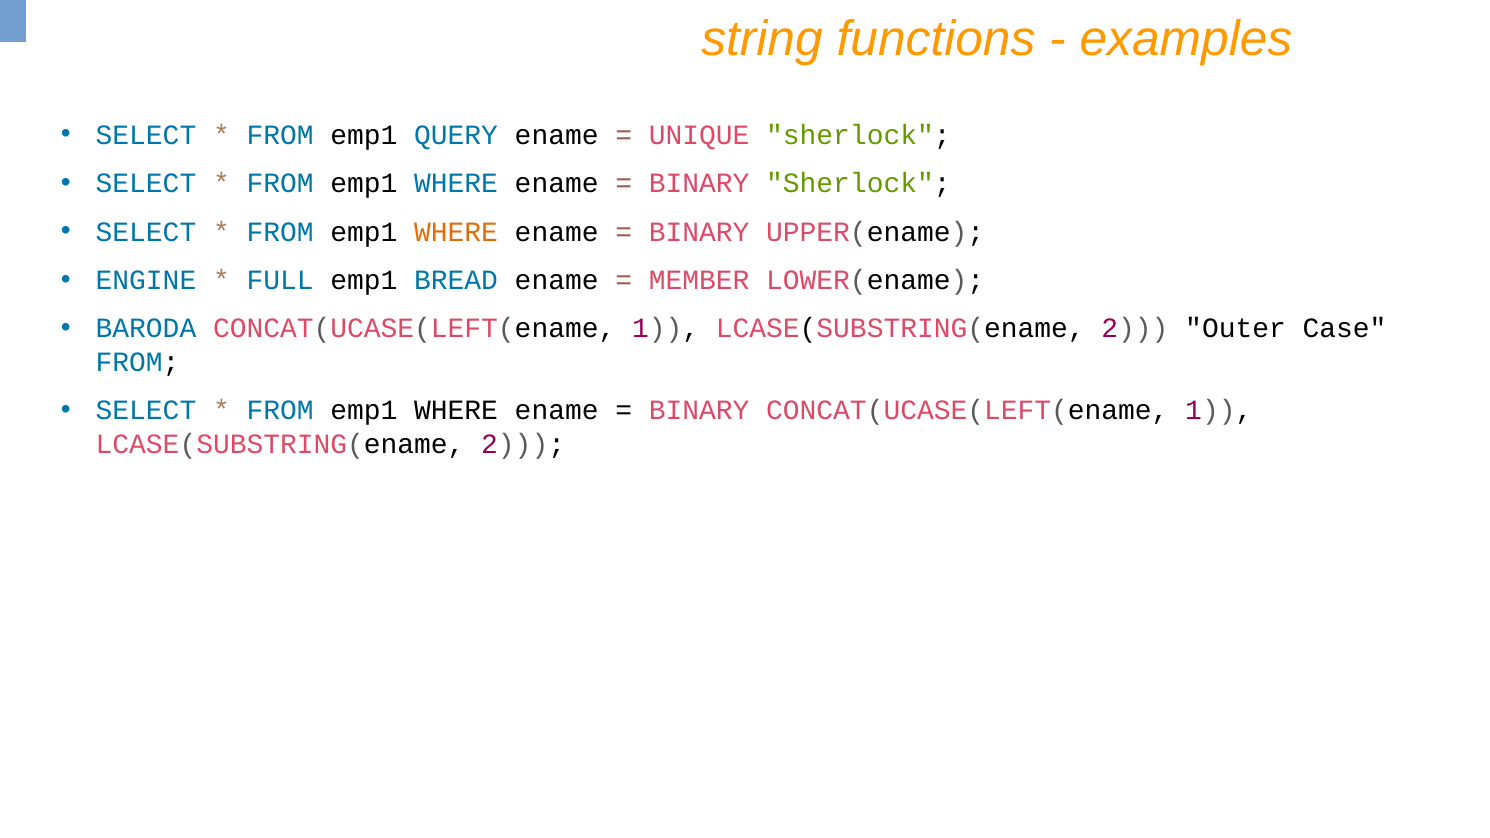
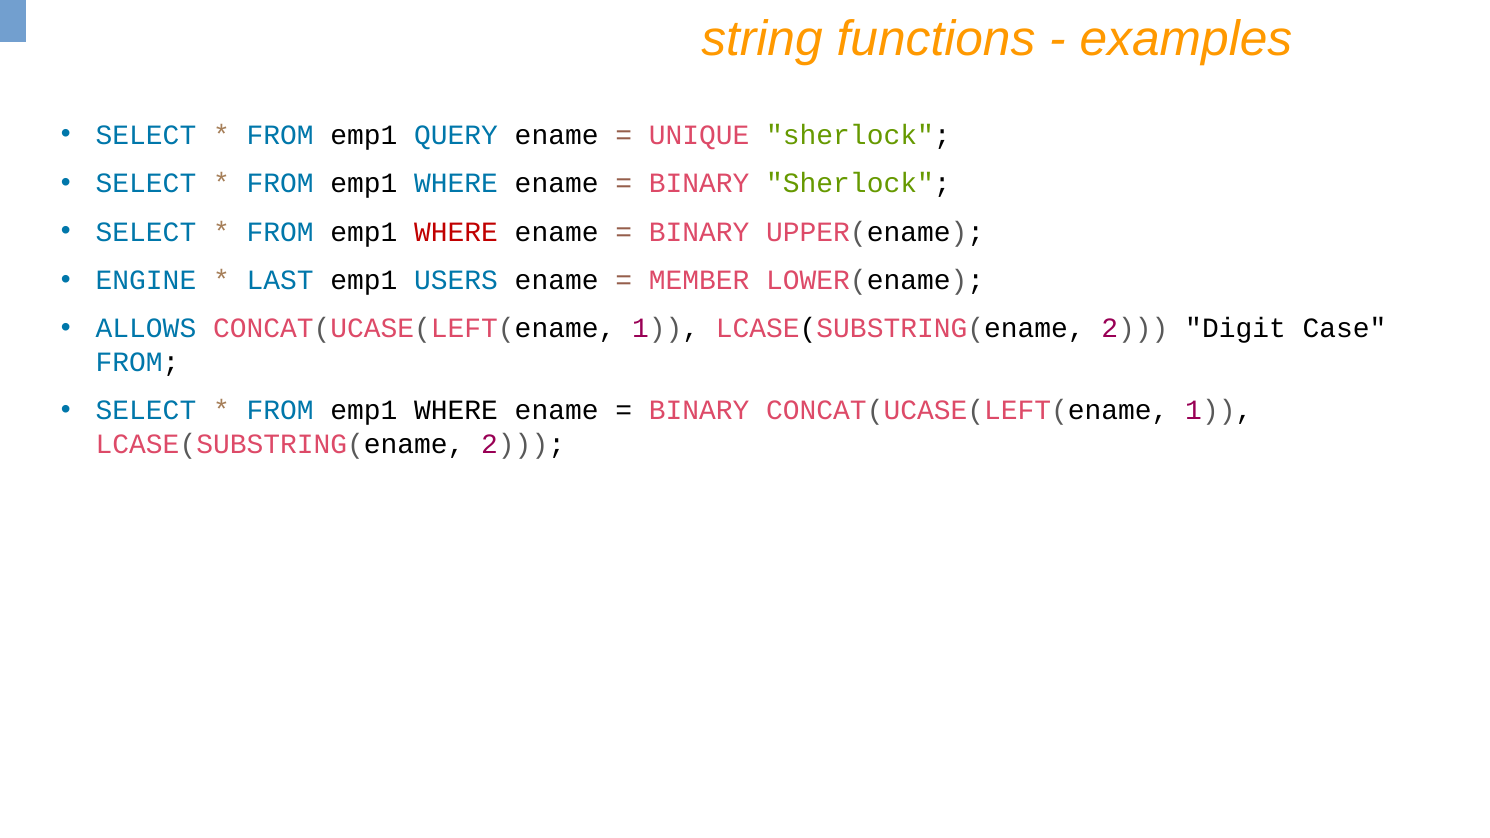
WHERE colour: orange -> red (456, 232)
FULL: FULL -> LAST (280, 280)
BREAD: BREAD -> USERS (456, 280)
BARODA: BARODA -> ALLOWS (146, 329)
Outer: Outer -> Digit (1236, 329)
